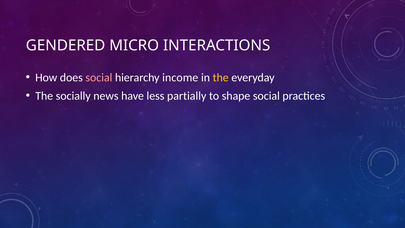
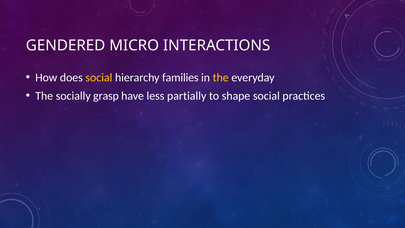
social colour: pink -> yellow (99, 77)
income: income -> families (180, 77)
news: news -> grasp (106, 96)
